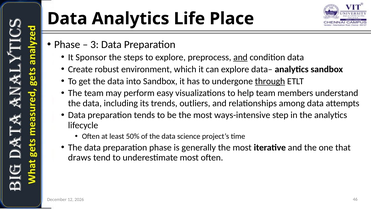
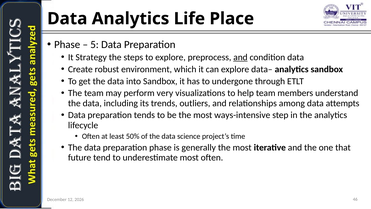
3: 3 -> 5 (95, 44)
Sponsor: Sponsor -> Strategy (91, 57)
through underline: present -> none (270, 81)
easy: easy -> very (165, 93)
draws: draws -> future (80, 157)
